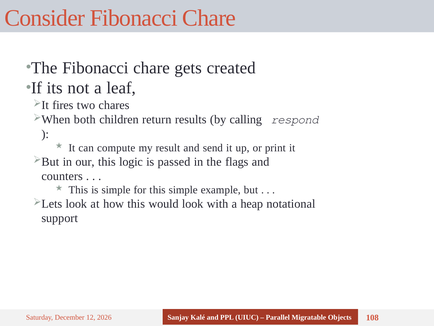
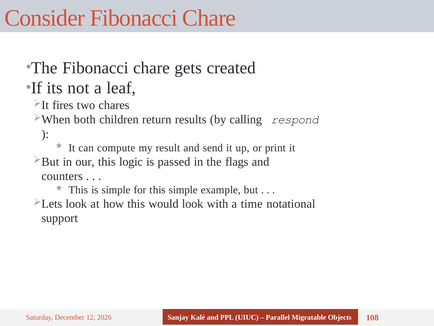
heap: heap -> time (252, 203)
